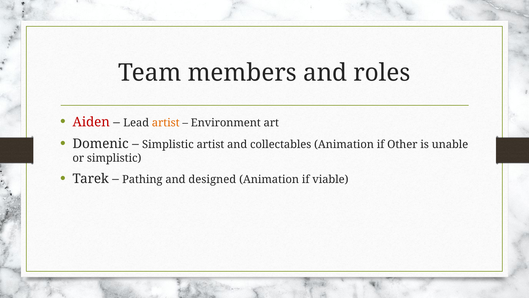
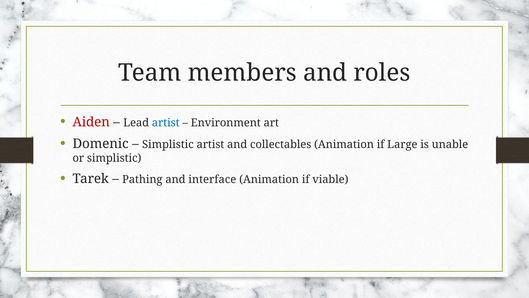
artist colour: orange -> blue (166, 123)
Other: Other -> Large (402, 144)
designed: designed -> interface (212, 179)
